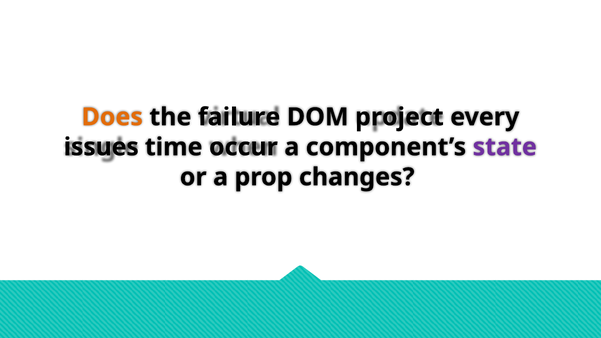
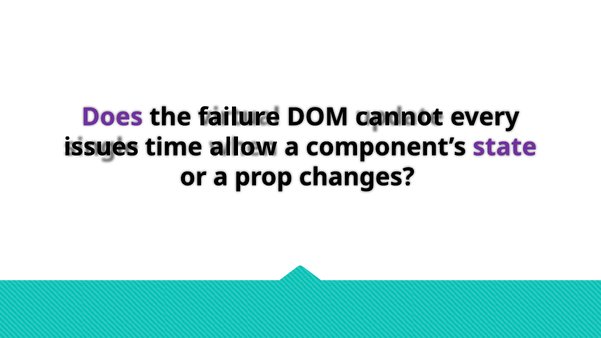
Does colour: orange -> purple (112, 117)
project: project -> cannot (399, 117)
occur: occur -> allow (243, 147)
